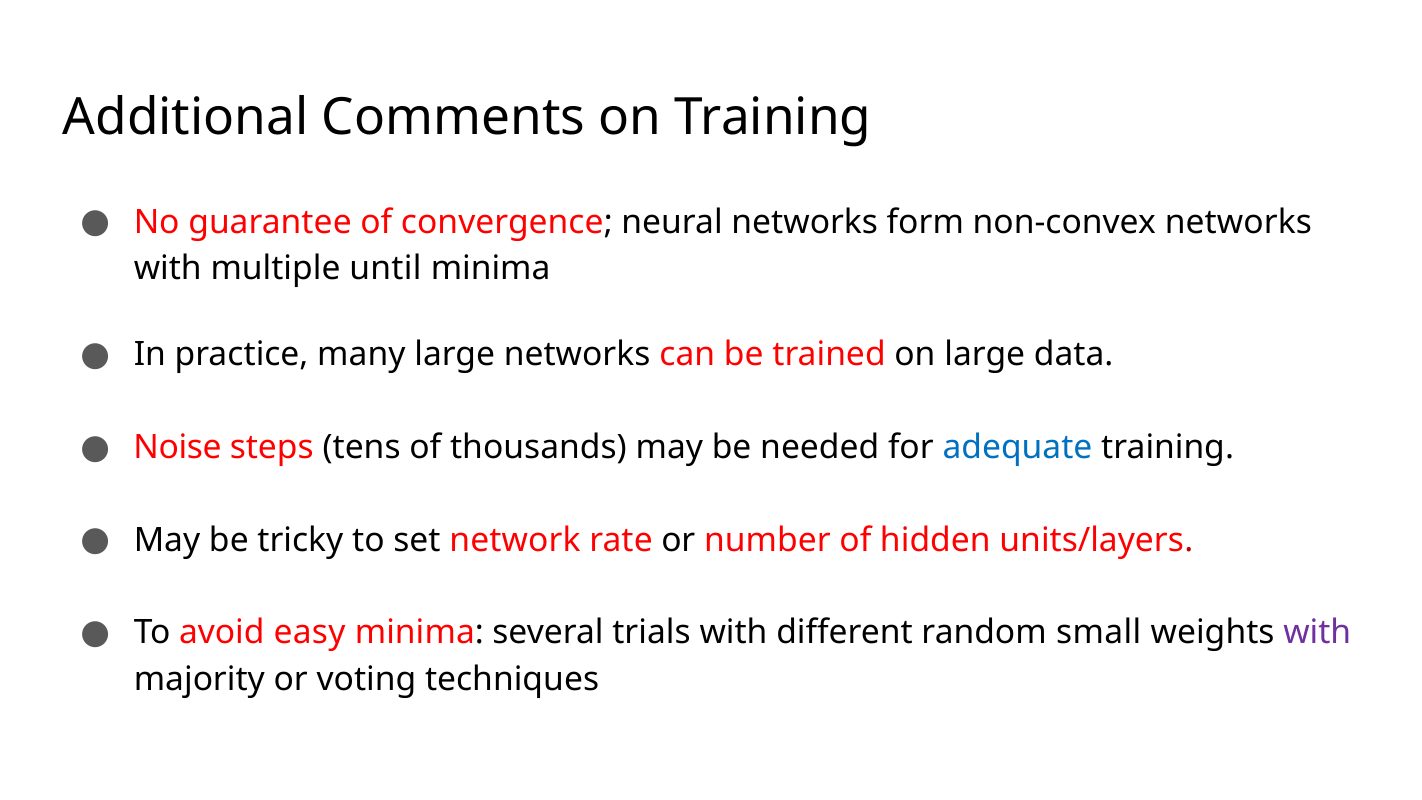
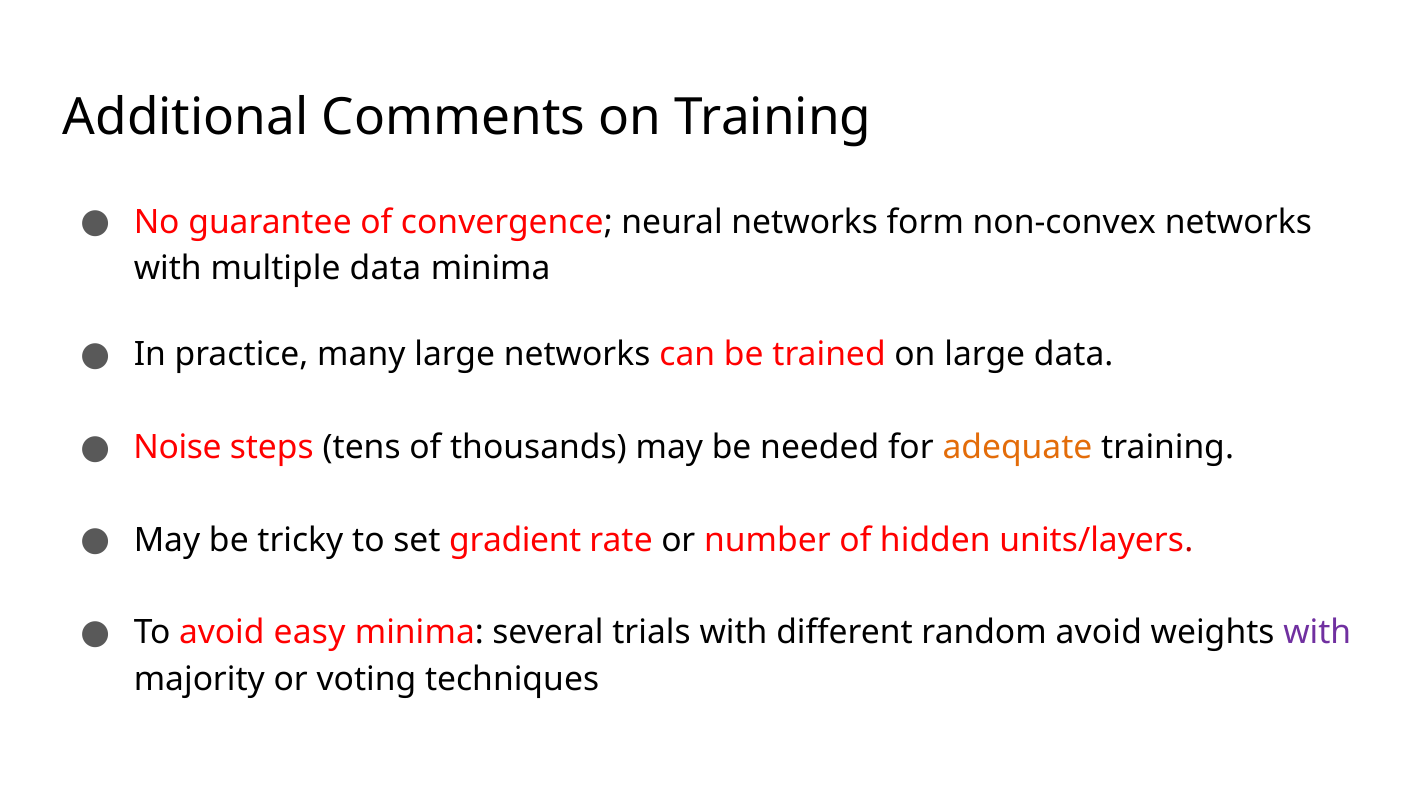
multiple until: until -> data (385, 268)
adequate colour: blue -> orange (1017, 447)
network: network -> gradient (515, 540)
random small: small -> avoid (1099, 633)
